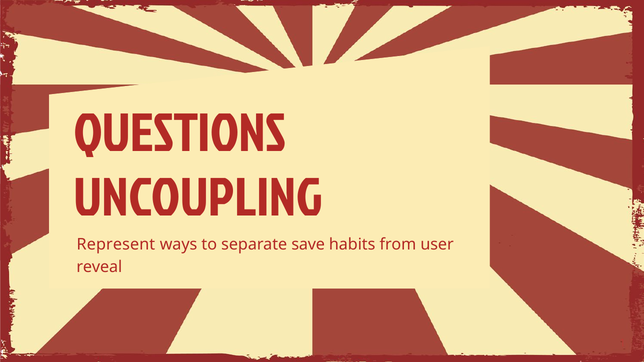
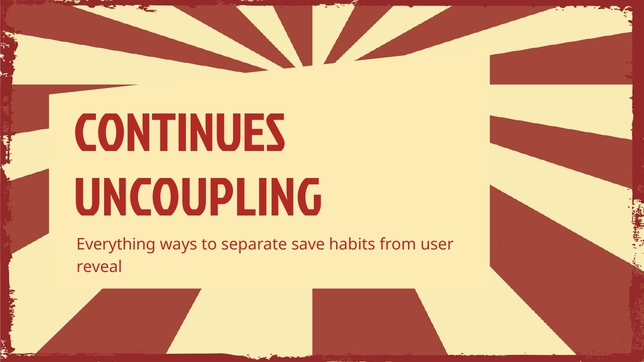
QUESTIONS: QUESTIONS -> CONTINUES (180, 134)
Represent: Represent -> Everything (116, 245)
